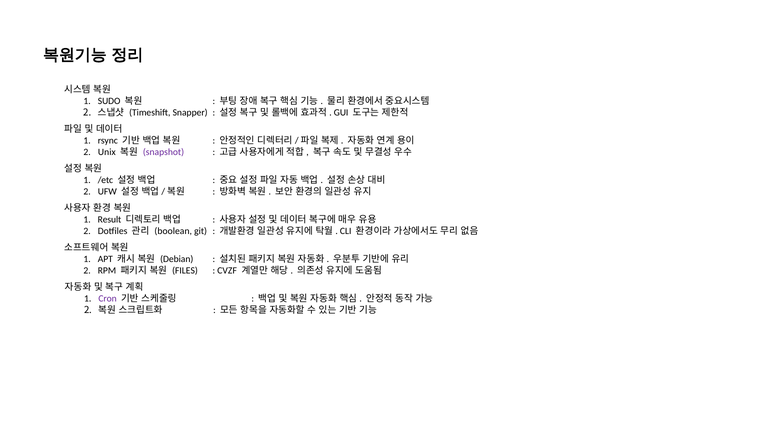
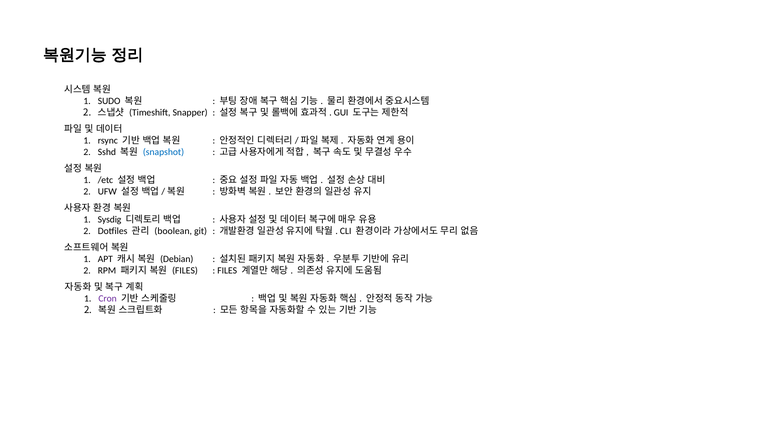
Unix: Unix -> Sshd (107, 152)
snapshot colour: purple -> blue (164, 152)
Result: Result -> Sysdig (110, 219)
CVZF: CVZF -> FILES (227, 270)
